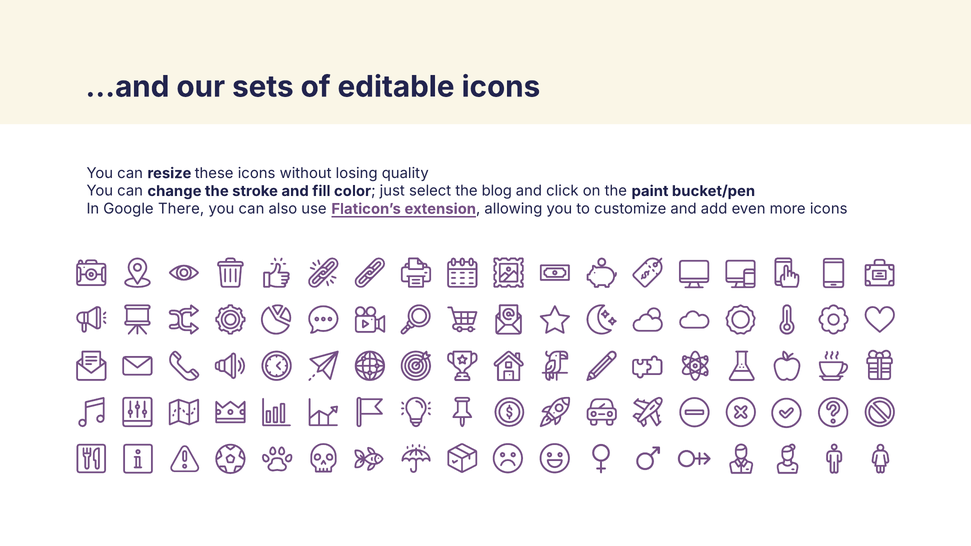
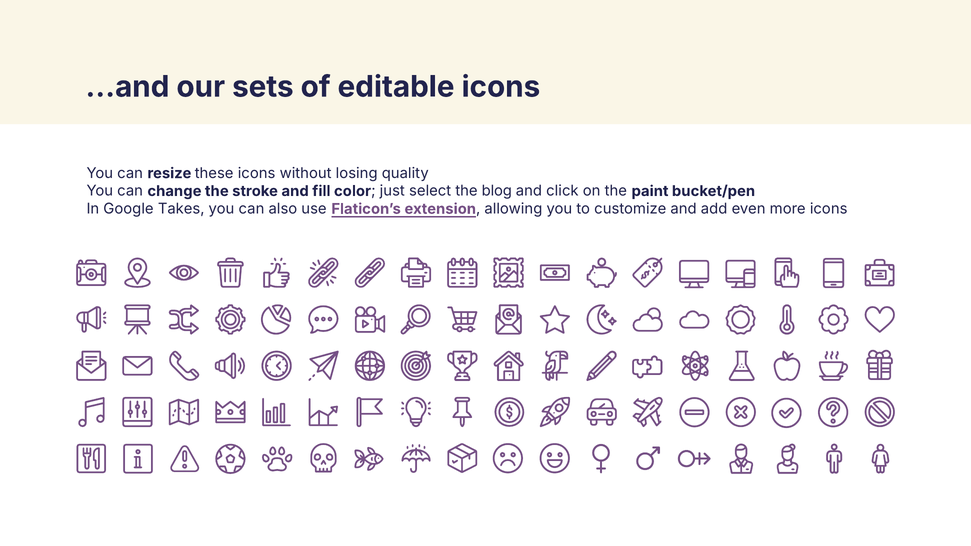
There: There -> Takes (181, 209)
